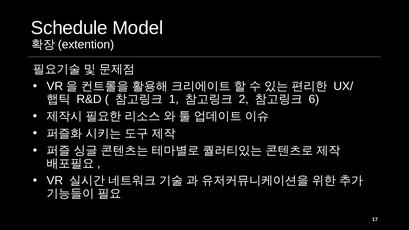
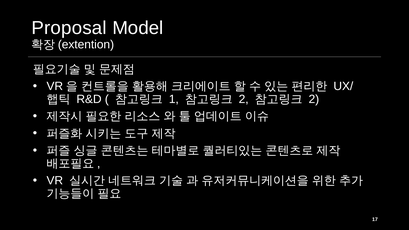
Schedule: Schedule -> Proposal (69, 28)
6: 6 -> 2 (314, 99)
